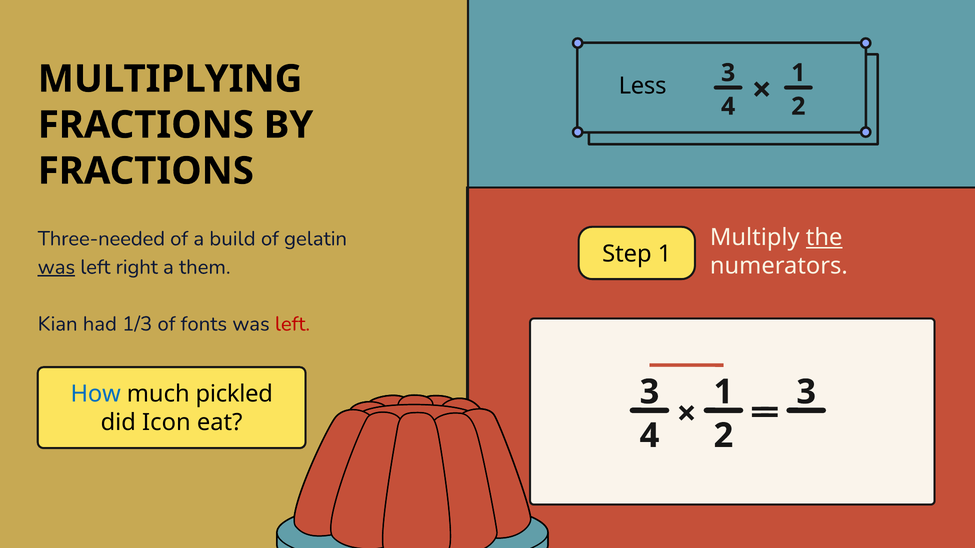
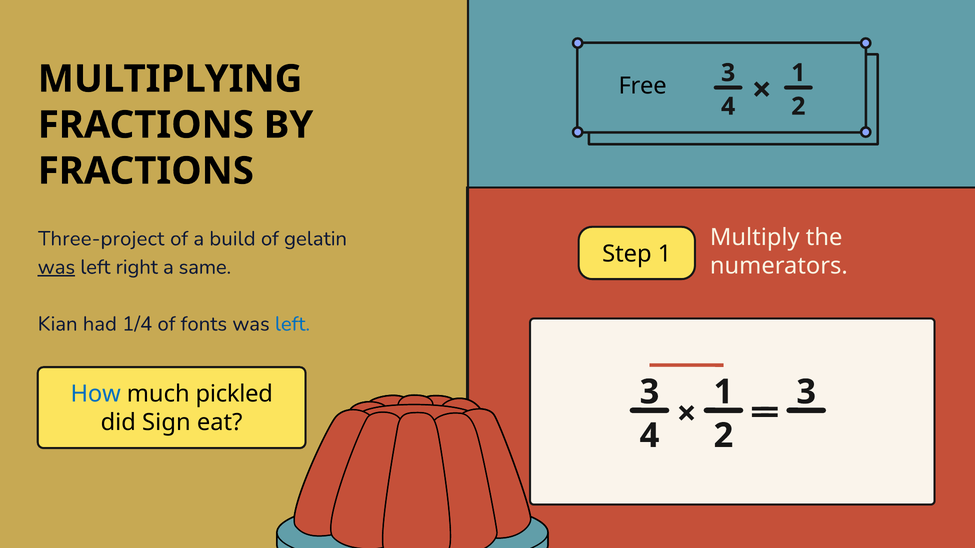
Less: Less -> Free (643, 86)
Three-needed: Three-needed -> Three-project (101, 239)
the underline: present -> none (824, 238)
them: them -> same (205, 267)
1/3: 1/3 -> 1/4 (137, 324)
left colour: red -> blue (292, 324)
Icon: Icon -> Sign (166, 423)
